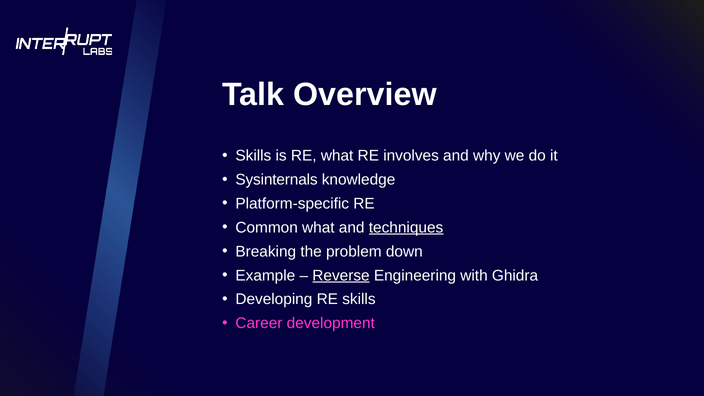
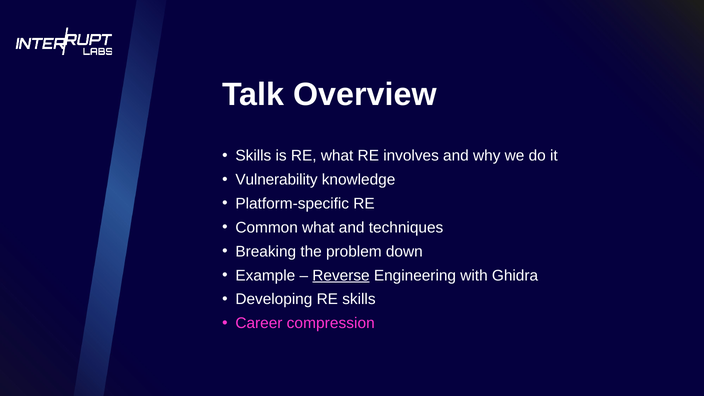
Sysinternals: Sysinternals -> Vulnerability (277, 180)
techniques underline: present -> none (406, 228)
development: development -> compression (331, 323)
